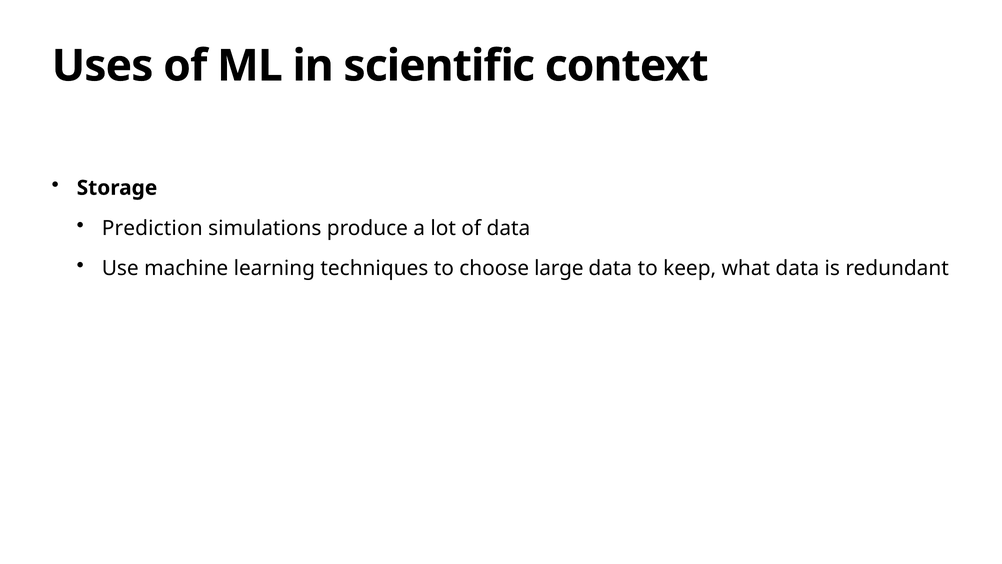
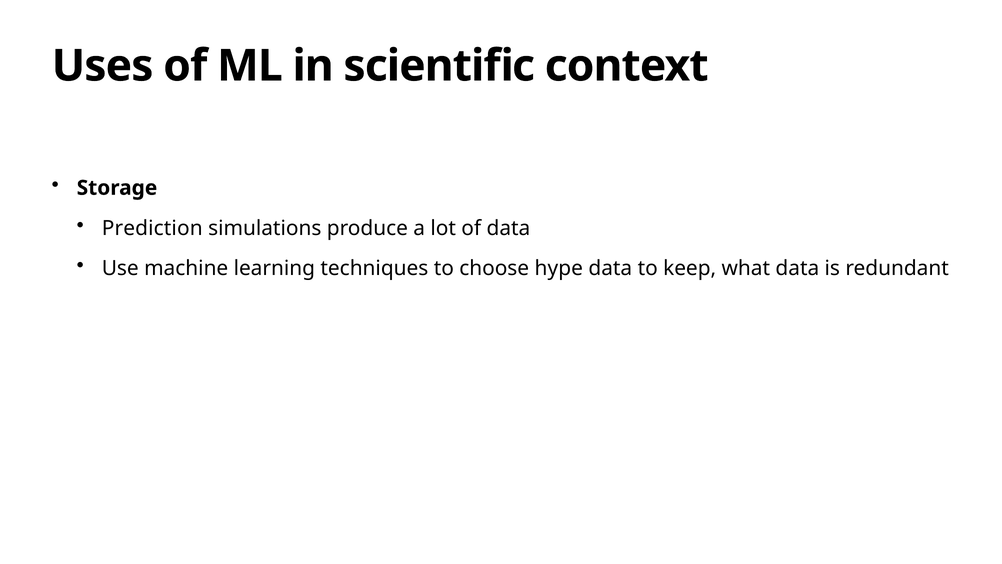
large: large -> hype (559, 268)
